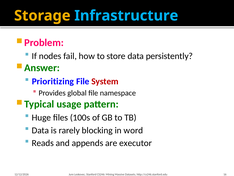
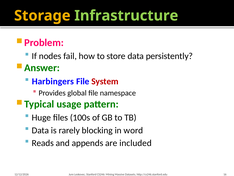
Infrastructure colour: light blue -> light green (126, 16)
Prioritizing: Prioritizing -> Harbingers (53, 81)
executor: executor -> included (136, 143)
